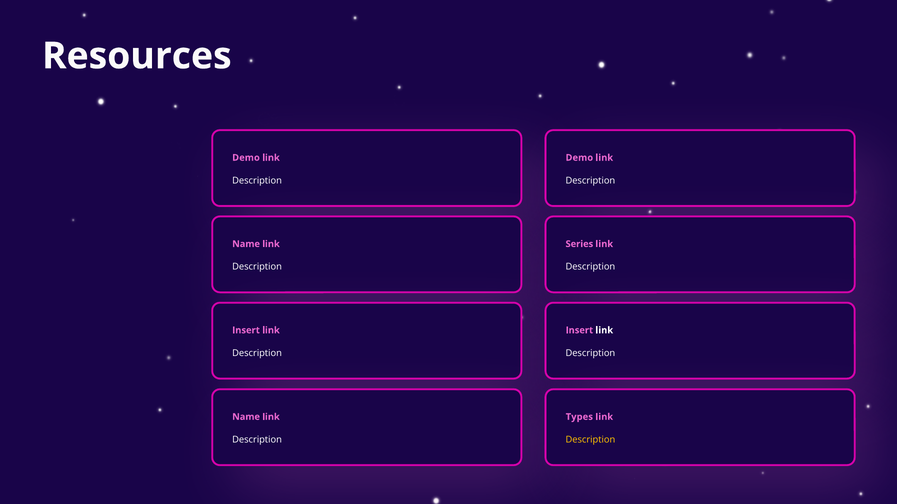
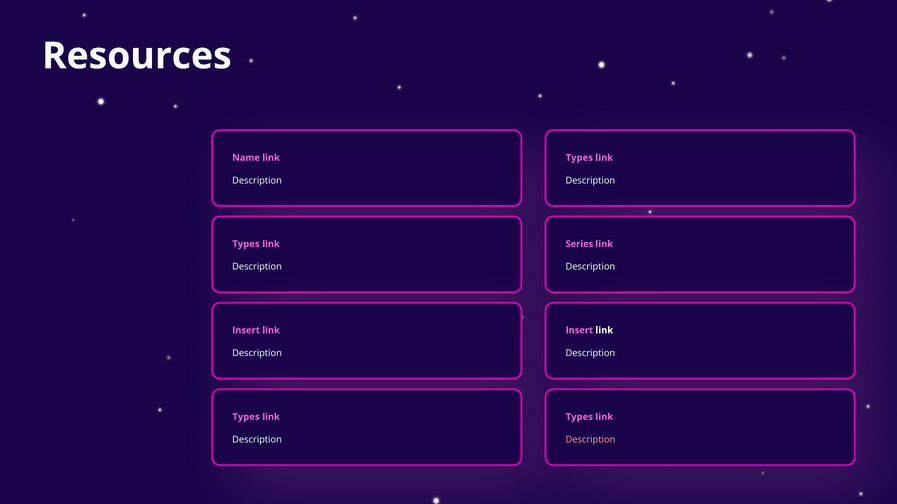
Demo: Demo -> Name (246, 158)
Demo: Demo -> Types (579, 158)
Name: Name -> Types (246, 244)
Name: Name -> Types (246, 417)
Description colour: yellow -> pink (590, 440)
